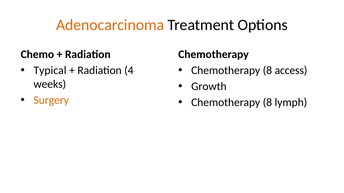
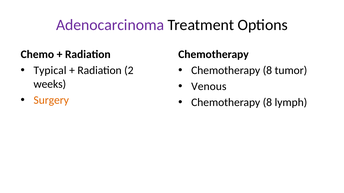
Adenocarcinoma colour: orange -> purple (110, 25)
4: 4 -> 2 (129, 71)
access: access -> tumor (291, 71)
Growth: Growth -> Venous (209, 87)
